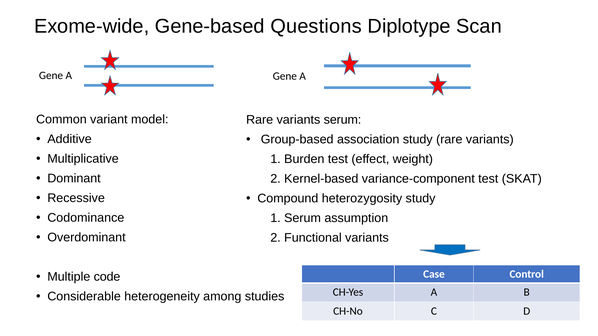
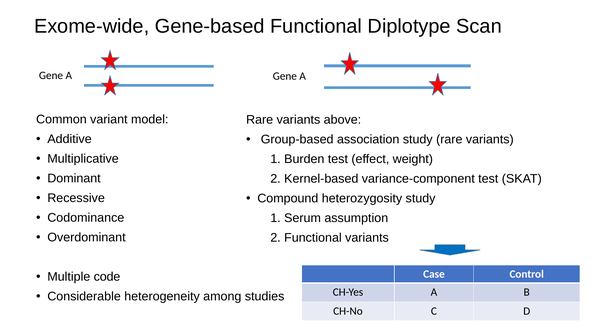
Gene-based Questions: Questions -> Functional (316, 26)
variants serum: serum -> above (342, 120)
